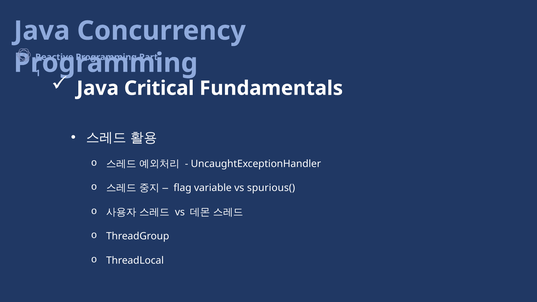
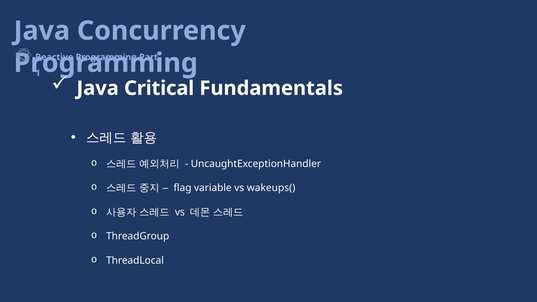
spurious(: spurious( -> wakeups( (271, 188)
